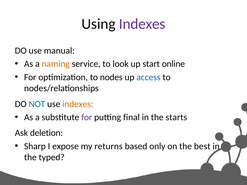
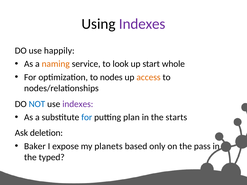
manual: manual -> happily (59, 51)
online: online -> whole (173, 64)
access colour: blue -> orange (149, 77)
indexes colour: orange -> purple (78, 104)
for colour: purple -> blue (87, 117)
final: final -> plan (131, 117)
Sharp: Sharp -> Baker (35, 146)
returns: returns -> planets (109, 146)
best: best -> pass (202, 146)
